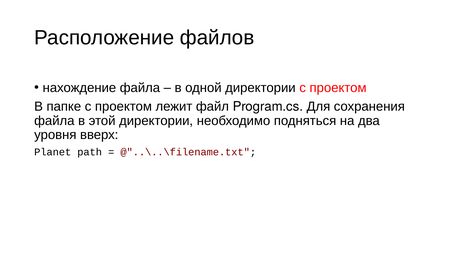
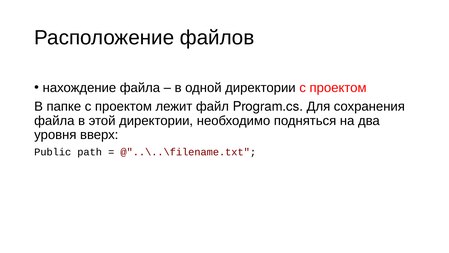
Planet: Planet -> Public (53, 152)
